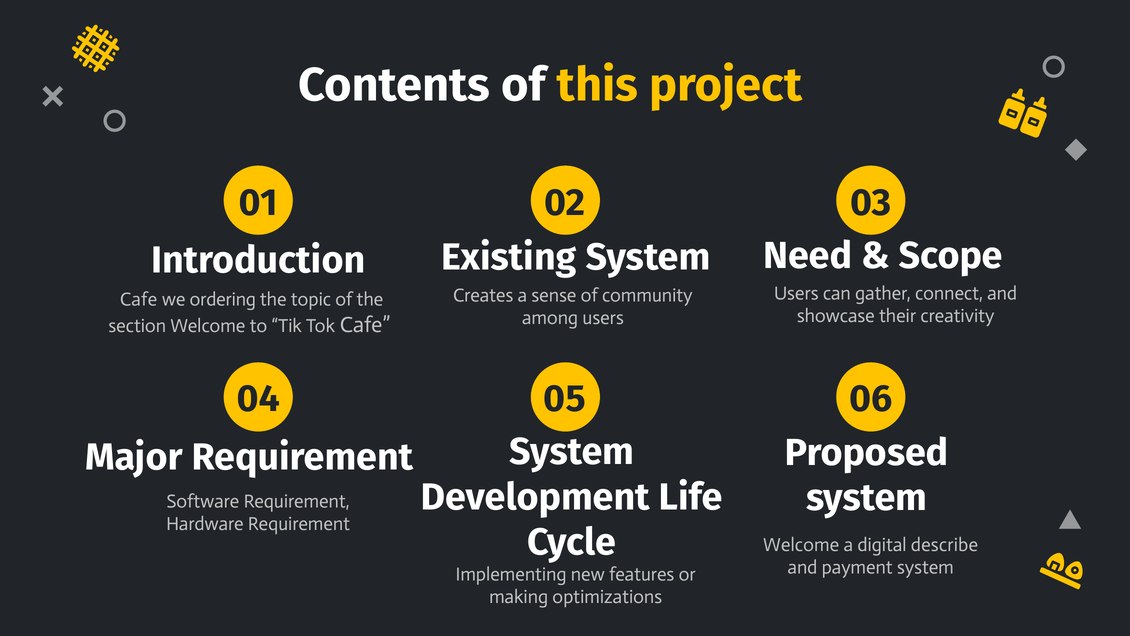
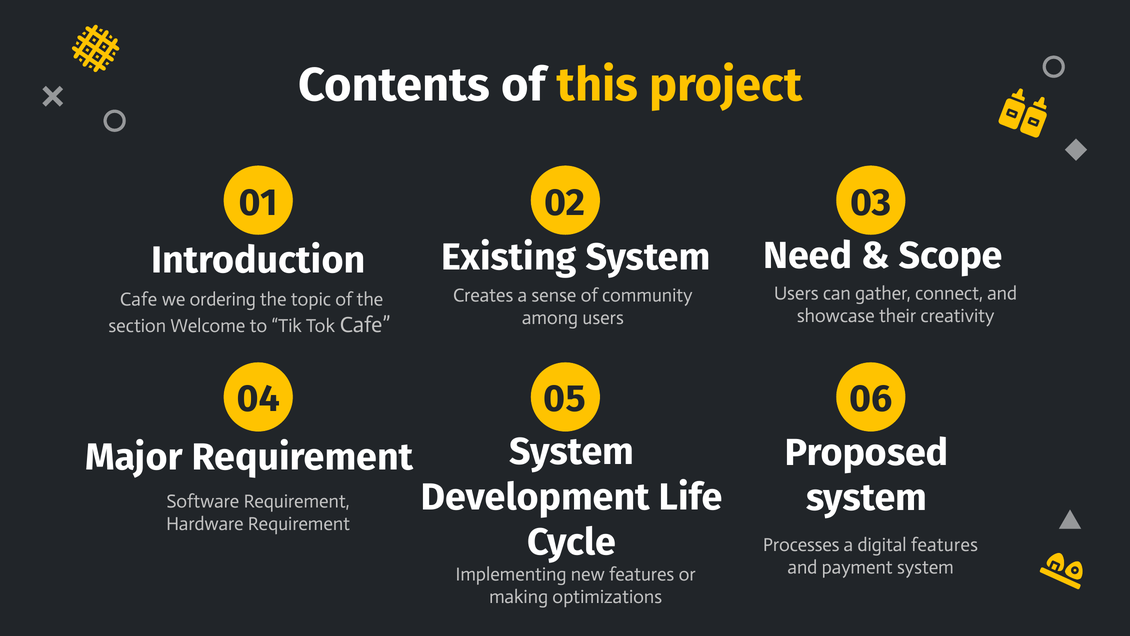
Welcome: Welcome -> Processes (801, 545)
digital describe: describe -> features (944, 545)
